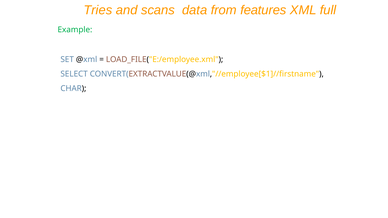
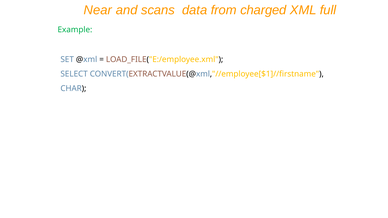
Tries: Tries -> Near (98, 10)
features: features -> charged (263, 10)
